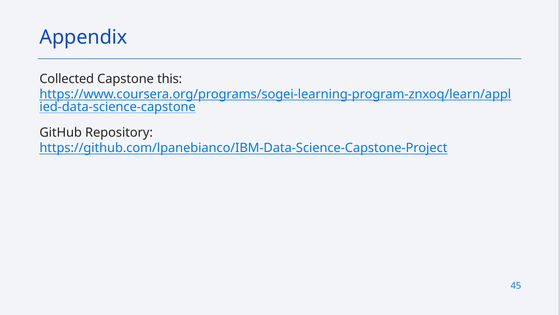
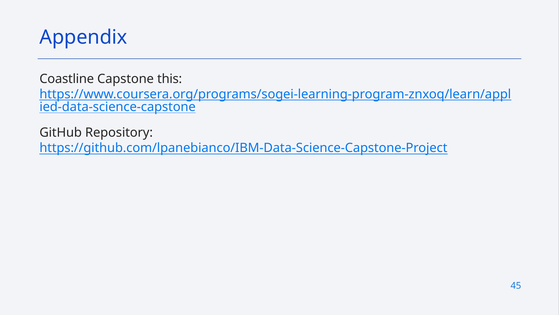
Collected: Collected -> Coastline (67, 79)
